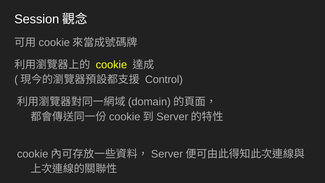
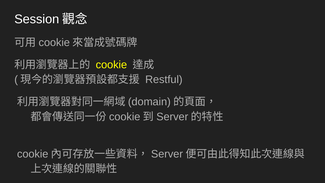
Control: Control -> Restful (164, 80)
